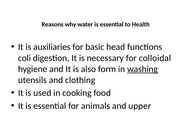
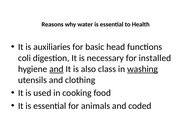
colloidal: colloidal -> installed (155, 58)
and underline: none -> present (56, 69)
form: form -> class (107, 69)
upper: upper -> coded (140, 106)
